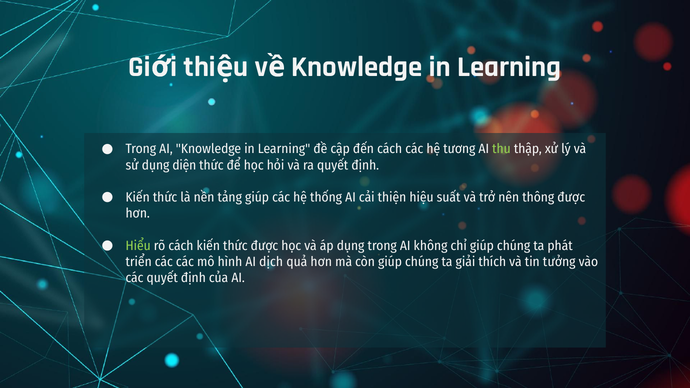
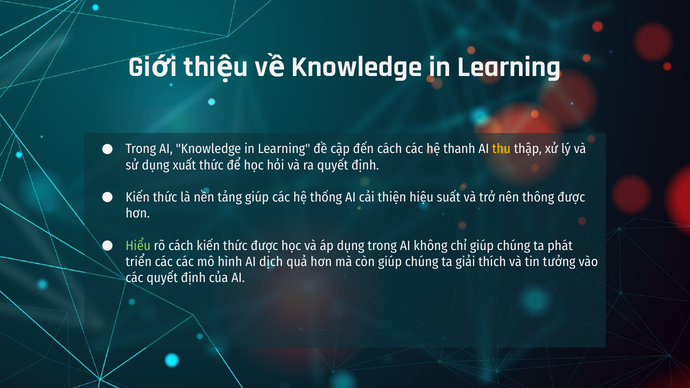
tương: tương -> thanh (459, 149)
thu colour: light green -> yellow (501, 149)
diện: diện -> xuất (184, 165)
